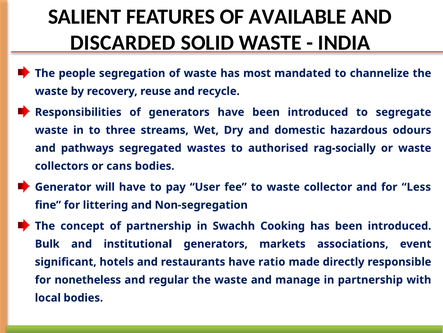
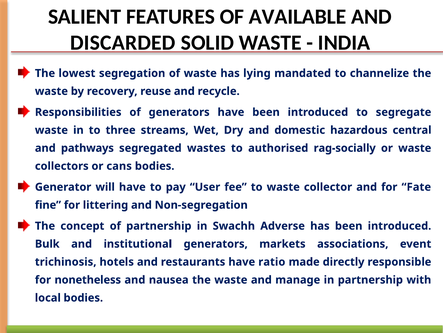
people: people -> lowest (77, 73)
most: most -> lying (257, 73)
odours: odours -> central (412, 130)
Less: Less -> Fate (416, 187)
Cooking: Cooking -> Adverse (283, 225)
significant: significant -> trichinosis (66, 261)
regular: regular -> nausea (169, 279)
